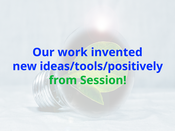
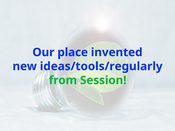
work: work -> place (73, 52)
ideas/tools/positively: ideas/tools/positively -> ideas/tools/regularly (101, 66)
